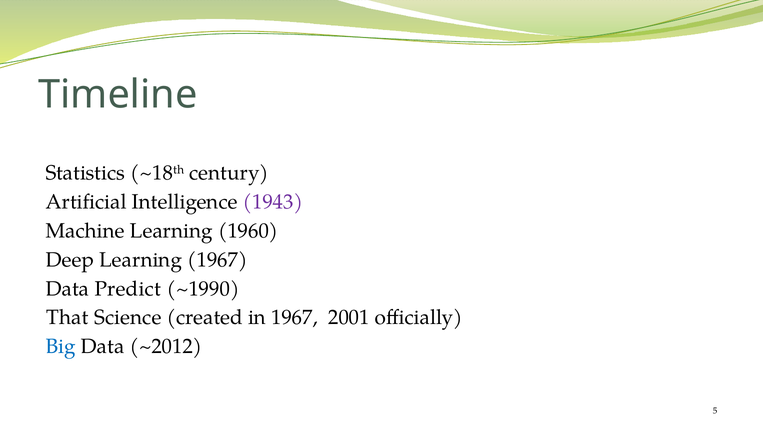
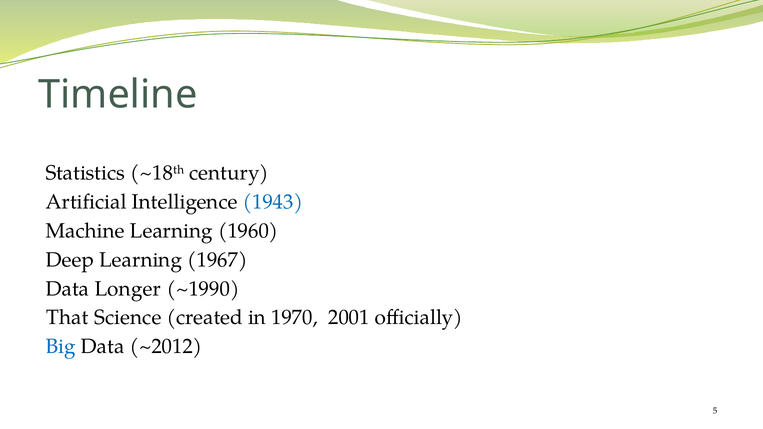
1943 colour: purple -> blue (273, 202)
Predict: Predict -> Longer (128, 289)
in 1967: 1967 -> 1970 (294, 318)
